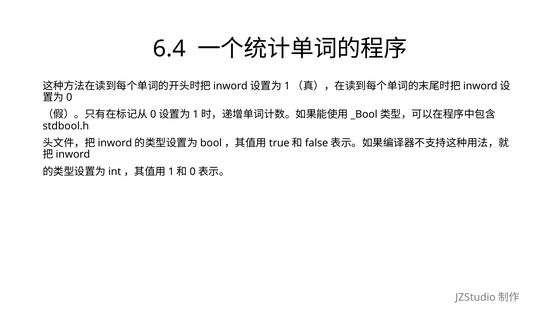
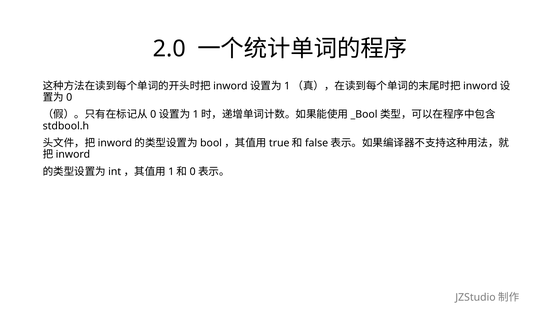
6.4: 6.4 -> 2.0 (169, 49)
